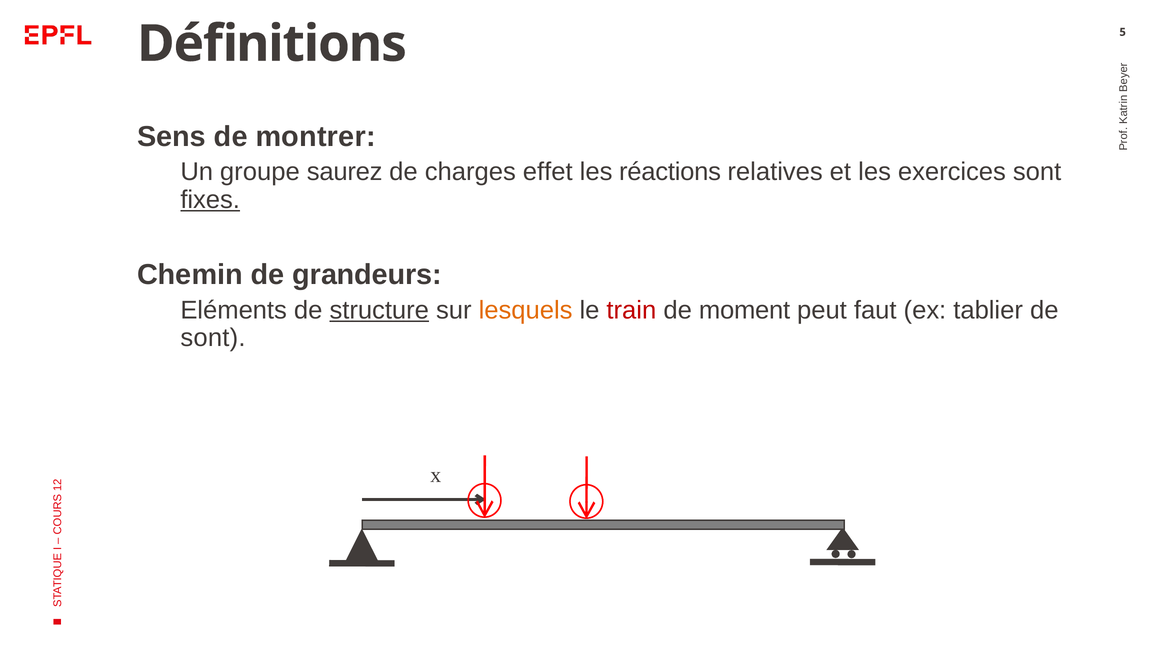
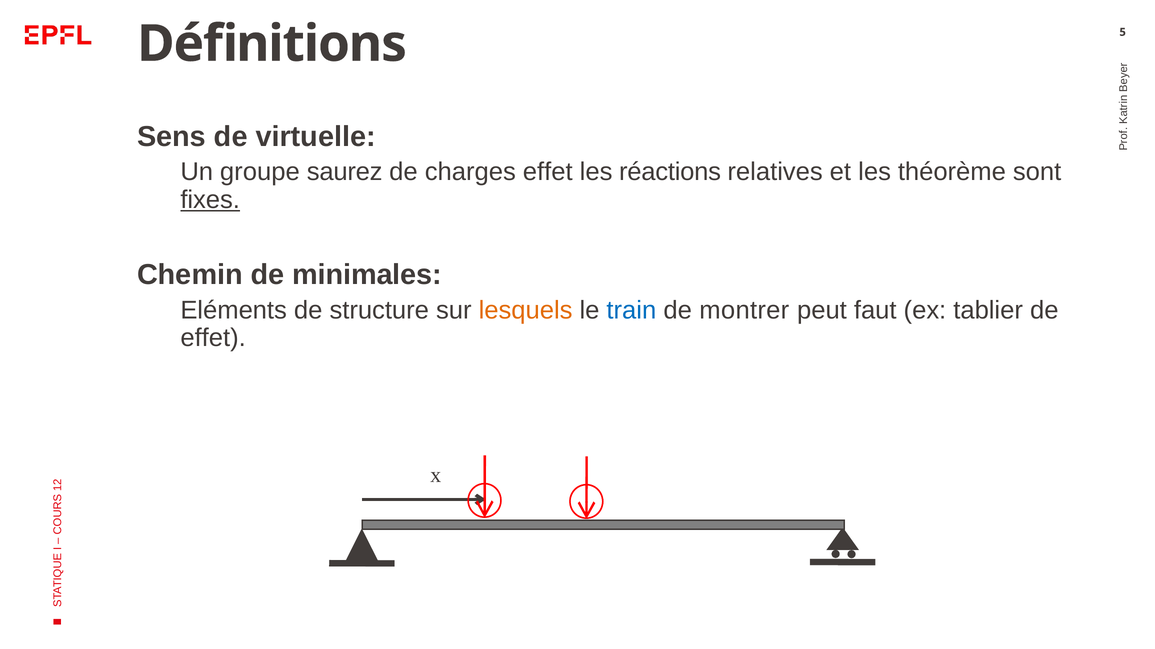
montrer: montrer -> virtuelle (316, 137)
exercices: exercices -> théorème (952, 172)
grandeurs: grandeurs -> minimales (367, 275)
structure underline: present -> none (379, 310)
train colour: red -> blue (631, 310)
moment: moment -> montrer (744, 310)
sont: sont -> effet (213, 338)
